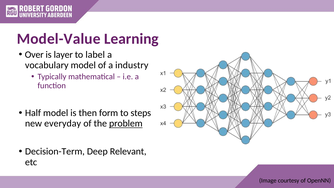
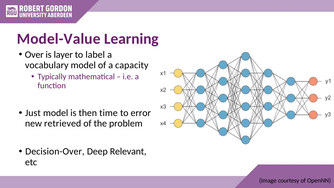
industry: industry -> capacity (132, 65)
Half: Half -> Just (33, 113)
form: form -> time (108, 113)
steps: steps -> error (141, 113)
everyday: everyday -> retrieved (63, 123)
problem underline: present -> none (126, 123)
Decision-Term: Decision-Term -> Decision-Over (55, 151)
